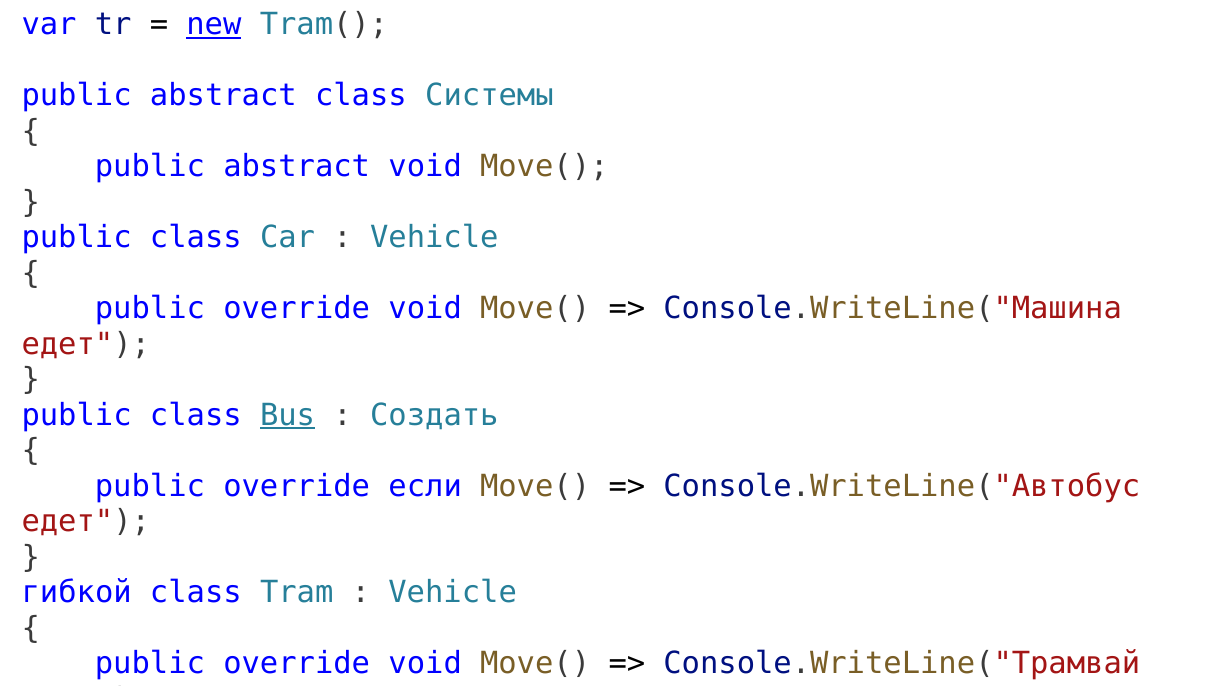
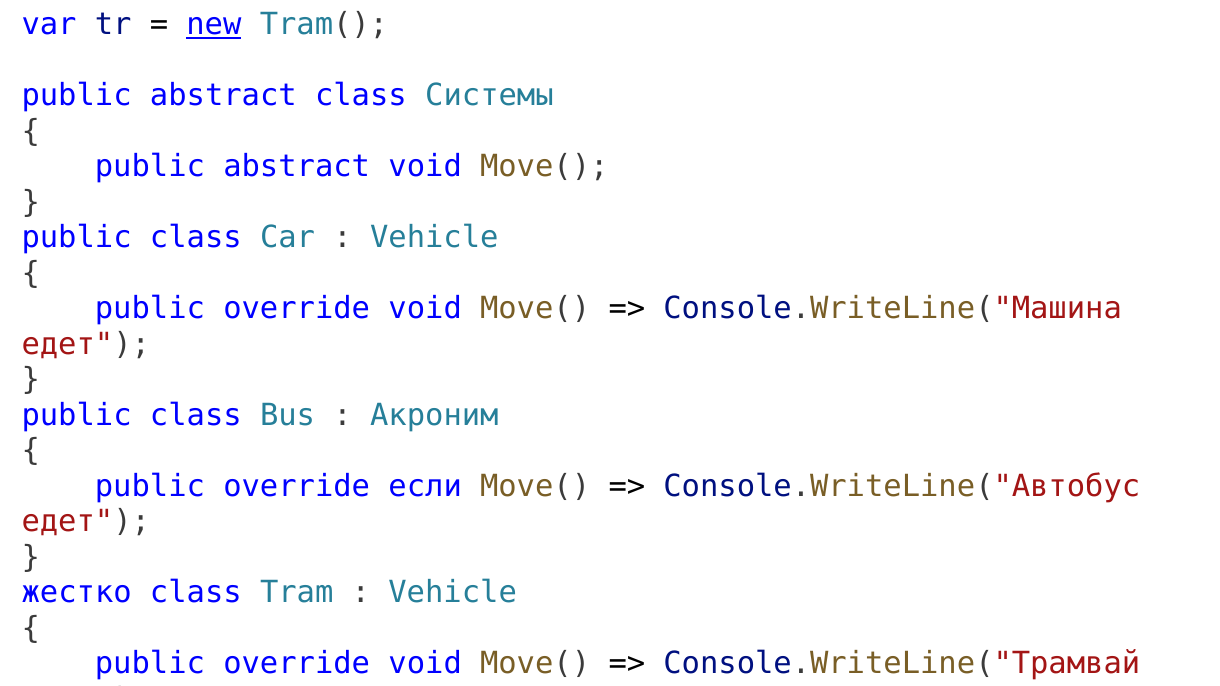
Bus underline: present -> none (288, 415)
Создать: Создать -> Акроним (434, 415)
гибкой: гибкой -> жестко (77, 593)
